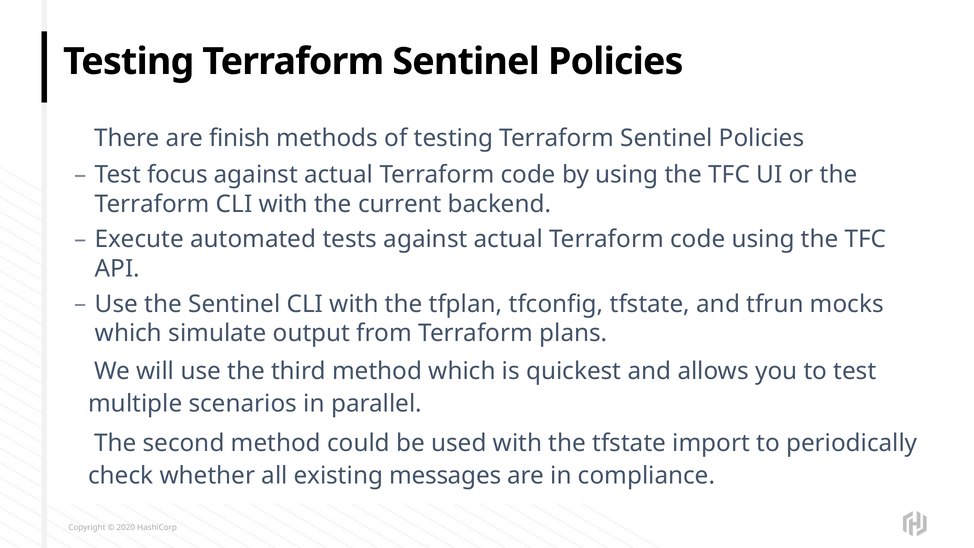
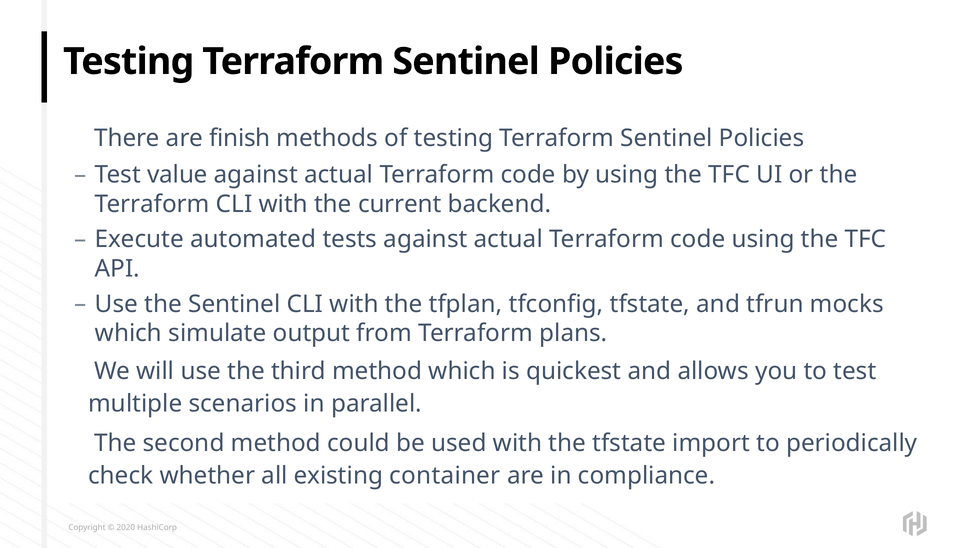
focus: focus -> value (177, 175)
messages: messages -> container (445, 475)
